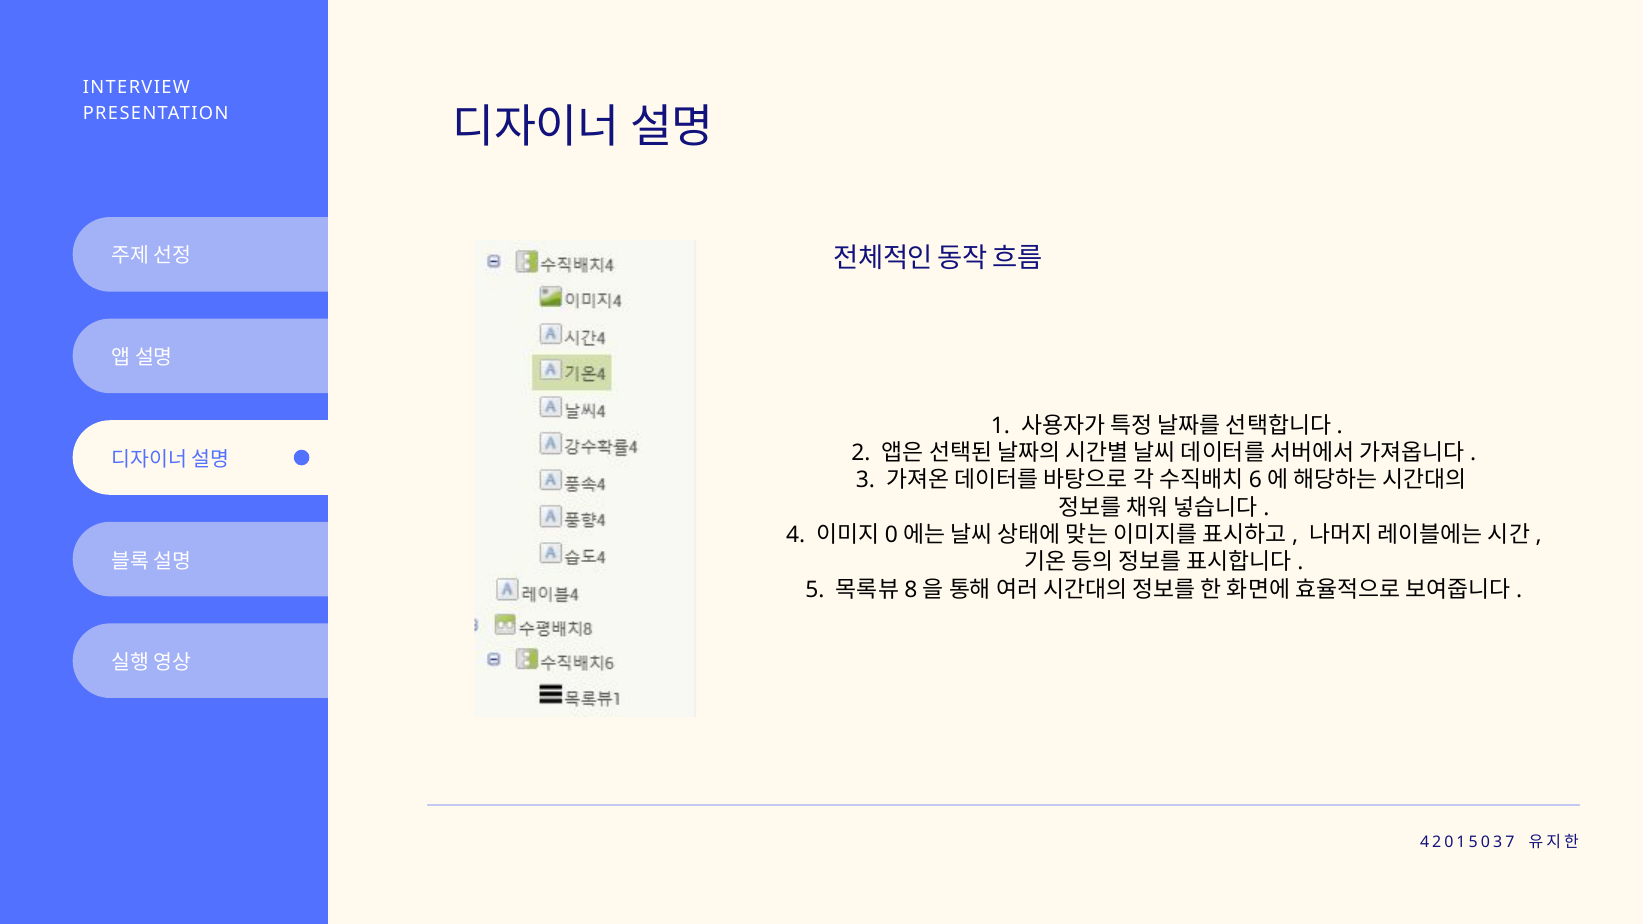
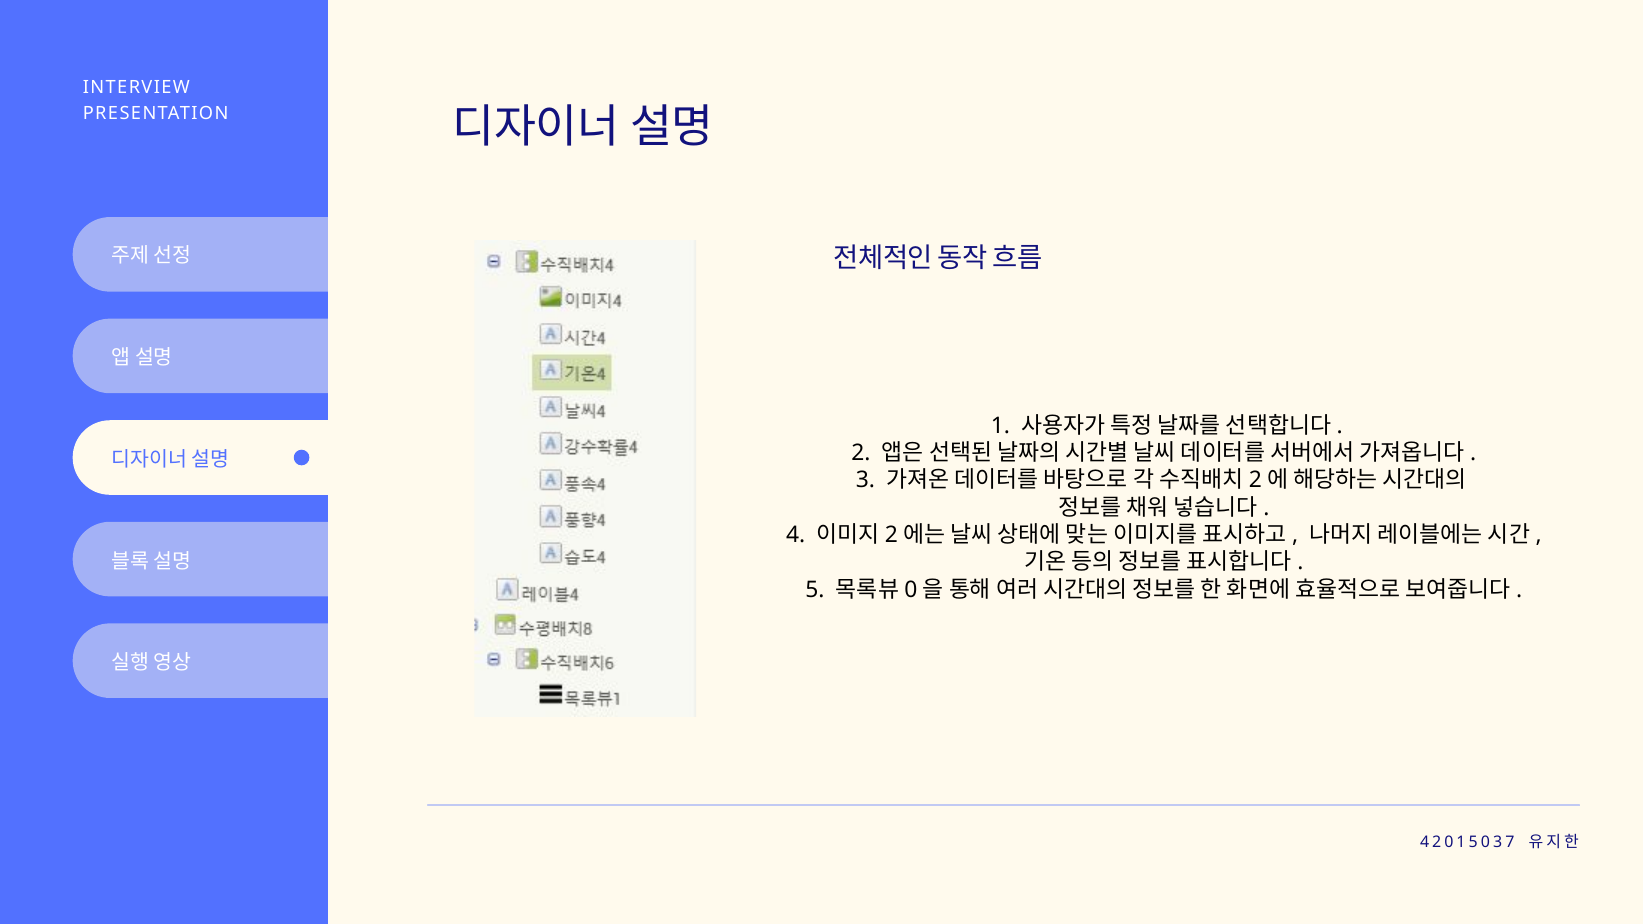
6: 6 -> 2 (1255, 480)
0: 0 -> 2 (892, 535)
8: 8 -> 0 (911, 590)
